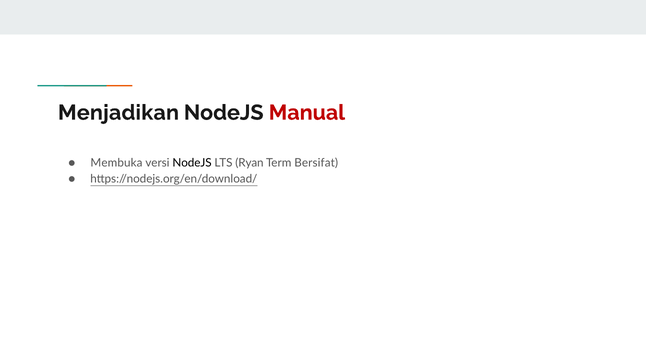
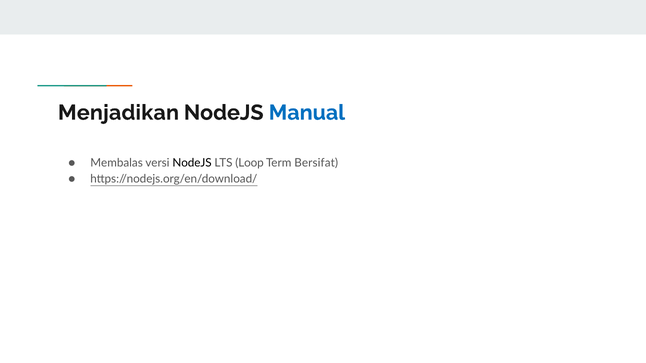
Manual colour: red -> blue (307, 113)
Membuka: Membuka -> Membalas (117, 163)
Ryan: Ryan -> Loop (249, 163)
